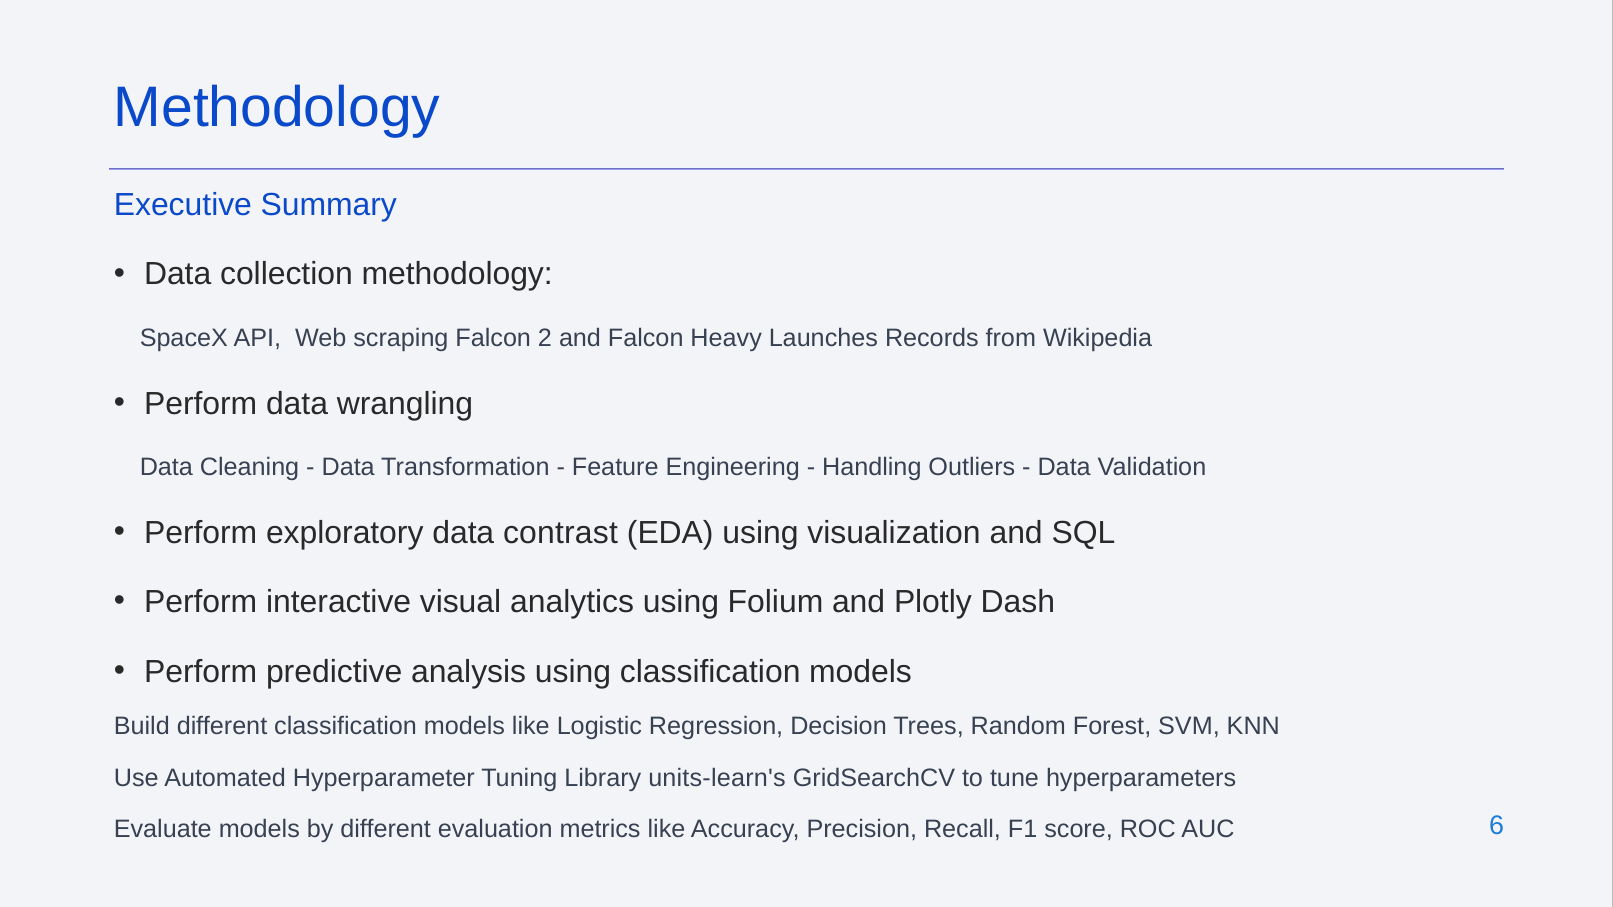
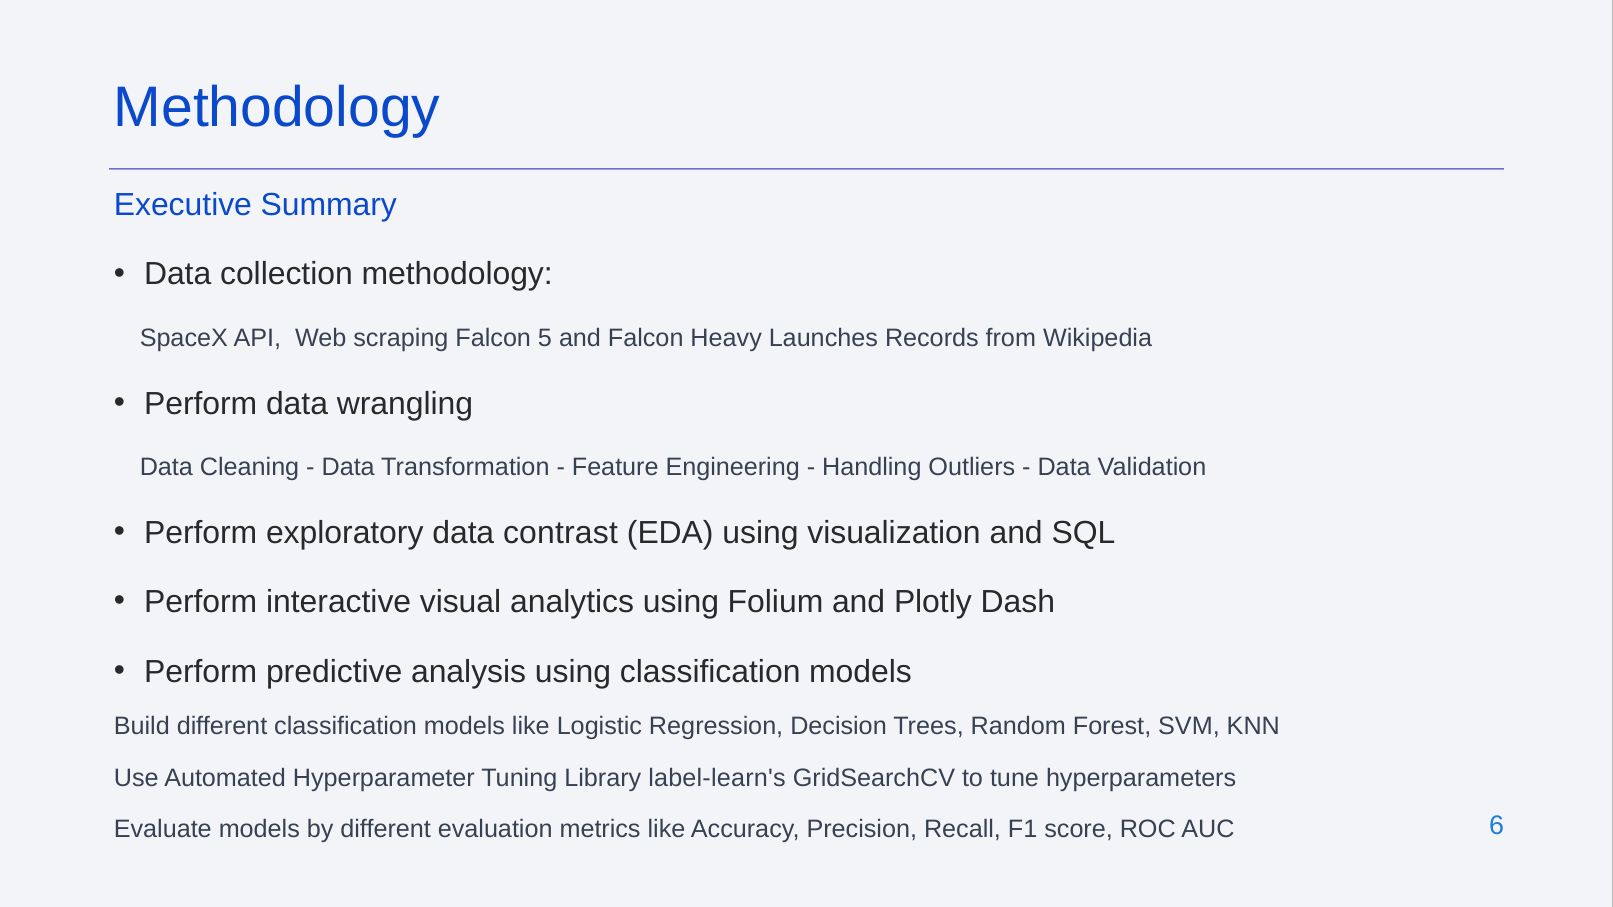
2: 2 -> 5 (545, 338)
units-learn's: units-learn's -> label-learn's (717, 778)
